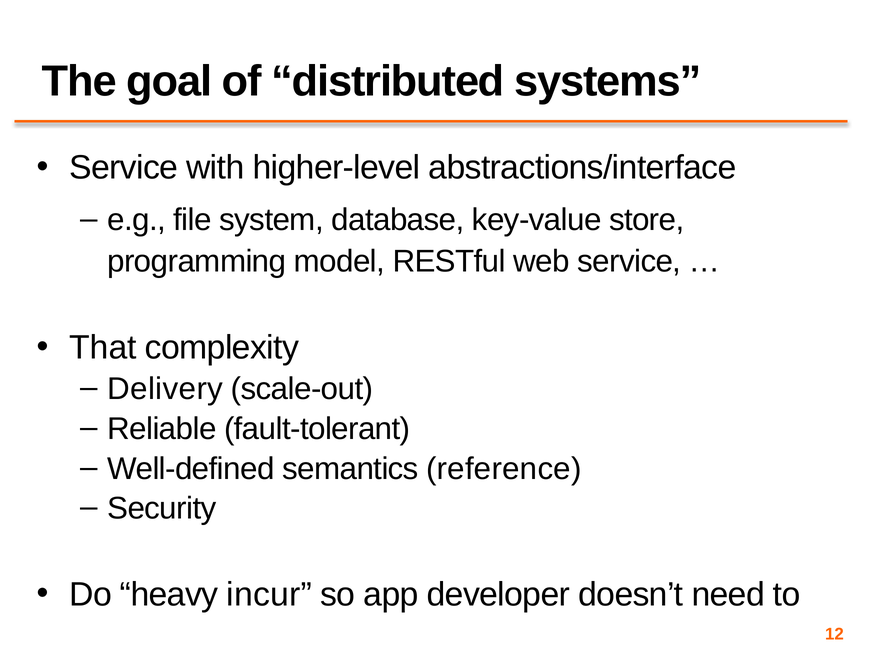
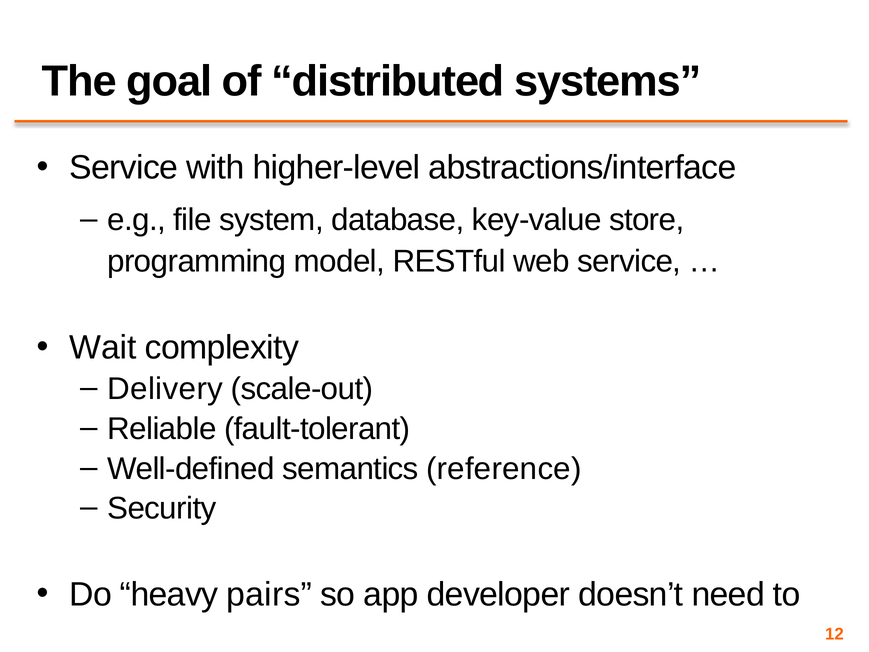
That: That -> Wait (103, 348)
incur: incur -> pairs (269, 594)
